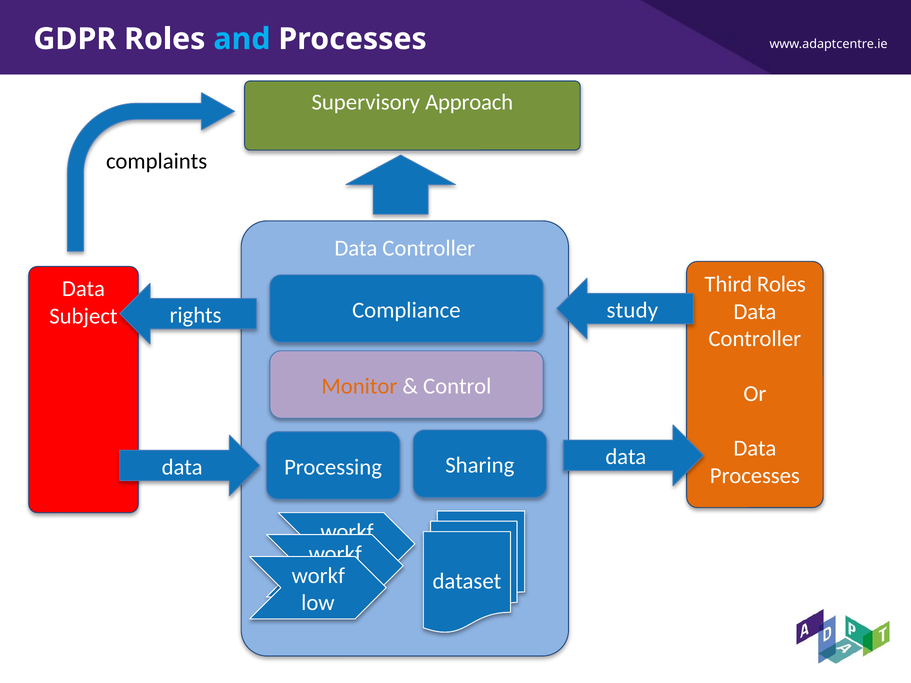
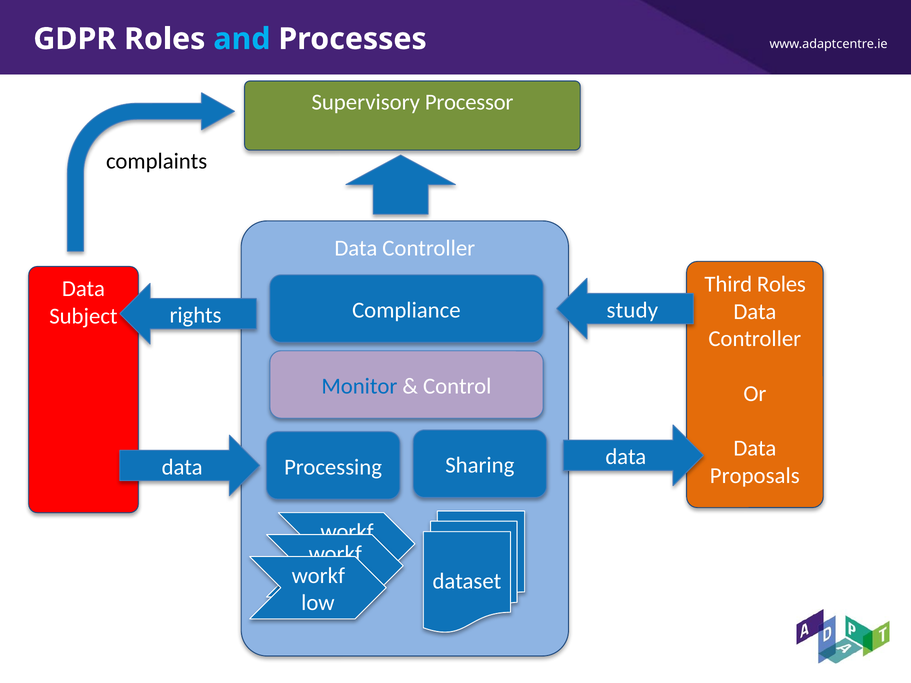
Approach: Approach -> Processor (469, 102)
Monitor colour: orange -> blue (359, 386)
Processes: Processes -> Proposals (755, 476)
